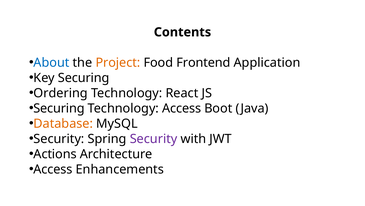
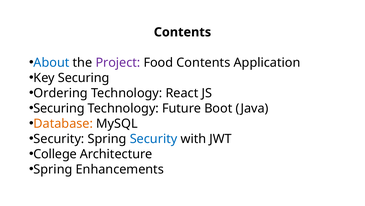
Project colour: orange -> purple (118, 62)
Food Frontend: Frontend -> Contents (203, 62)
Technology Access: Access -> Future (182, 108)
Security colour: purple -> blue (154, 139)
Actions: Actions -> College (55, 154)
Access: Access -> Spring (53, 169)
